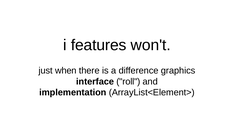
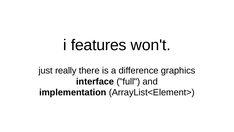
when: when -> really (66, 70)
roll: roll -> full (128, 81)
